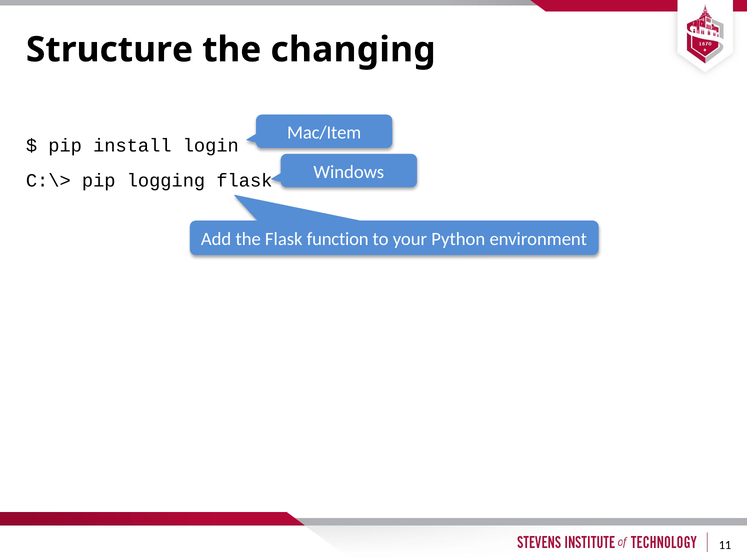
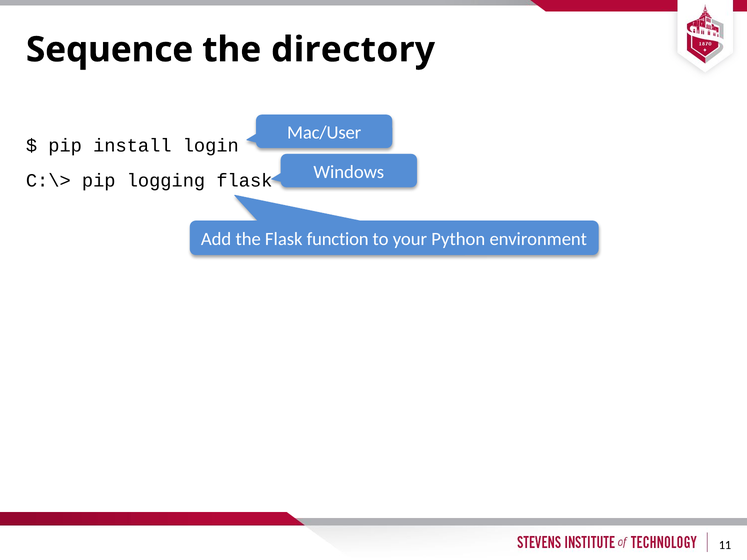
Structure: Structure -> Sequence (110, 50)
changing: changing -> directory (353, 50)
Mac/Item: Mac/Item -> Mac/User (324, 133)
